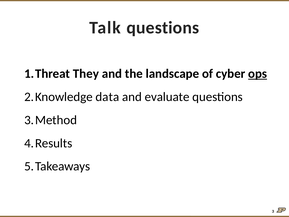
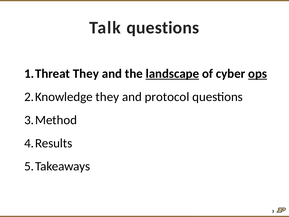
landscape underline: none -> present (172, 74)
data: data -> they (107, 97)
evaluate: evaluate -> protocol (167, 97)
